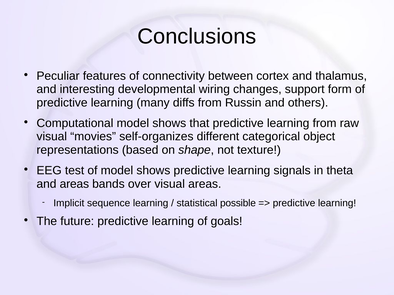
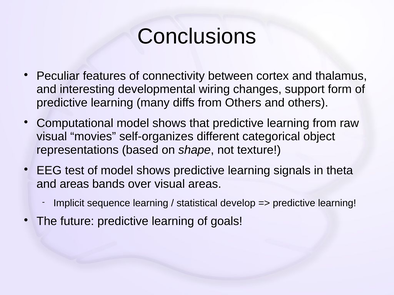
from Russin: Russin -> Others (243, 103)
possible: possible -> develop (238, 204)
